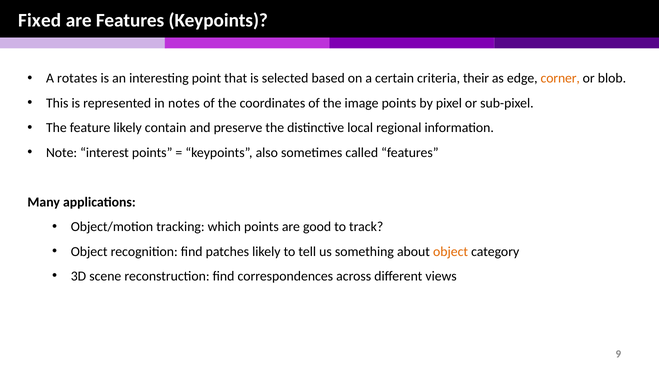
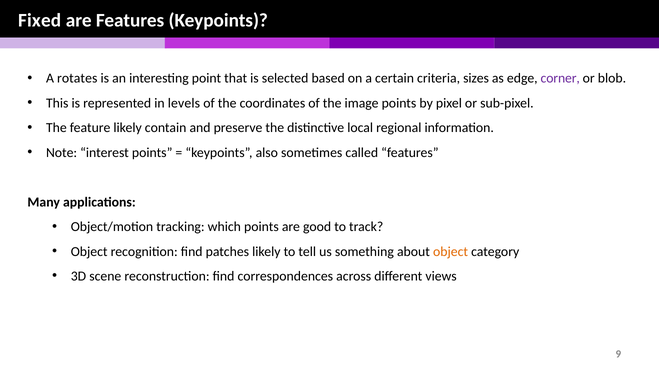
their: their -> sizes (476, 78)
corner colour: orange -> purple (560, 78)
notes: notes -> levels (184, 103)
